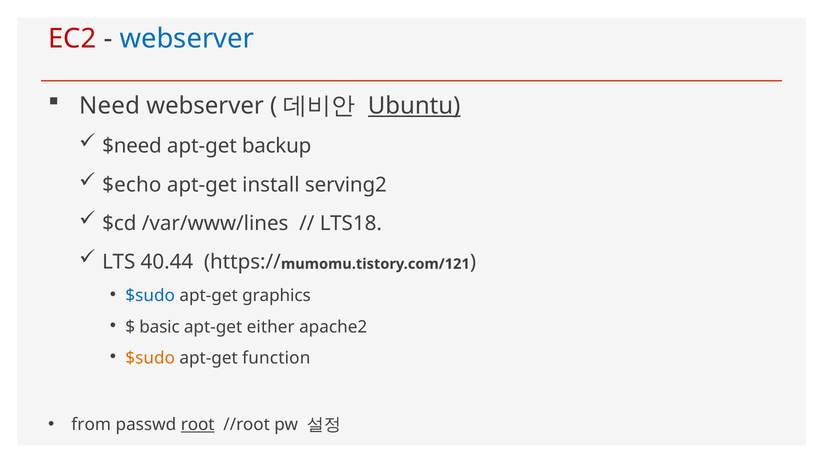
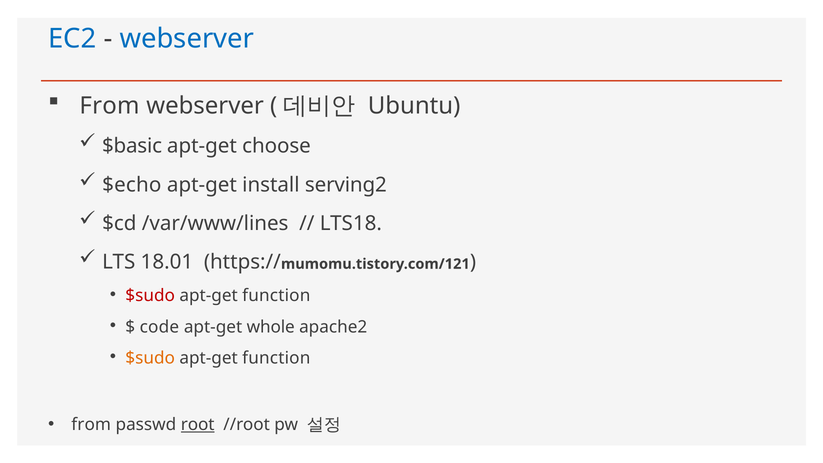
EC2 colour: red -> blue (72, 38)
Need: Need -> From (109, 106)
Ubuntu underline: present -> none (414, 106)
$need: $need -> $basic (132, 146)
backup: backup -> choose (277, 146)
40.44: 40.44 -> 18.01 (167, 262)
$sudo colour: blue -> red (150, 296)
graphics: graphics -> function (276, 296)
basic: basic -> code (159, 327)
either: either -> whole (271, 327)
